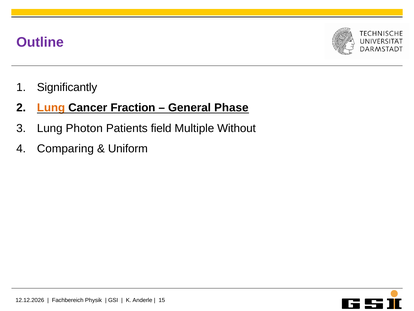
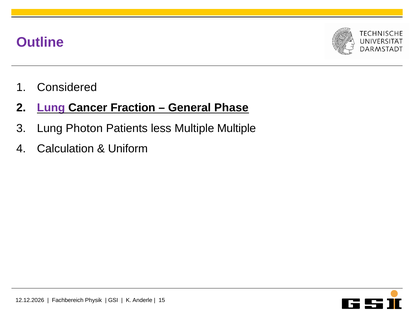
Significantly: Significantly -> Considered (67, 87)
Lung colour: orange -> purple (51, 108)
field: field -> less (161, 128)
Multiple Without: Without -> Multiple (237, 128)
Comparing: Comparing -> Calculation (65, 149)
